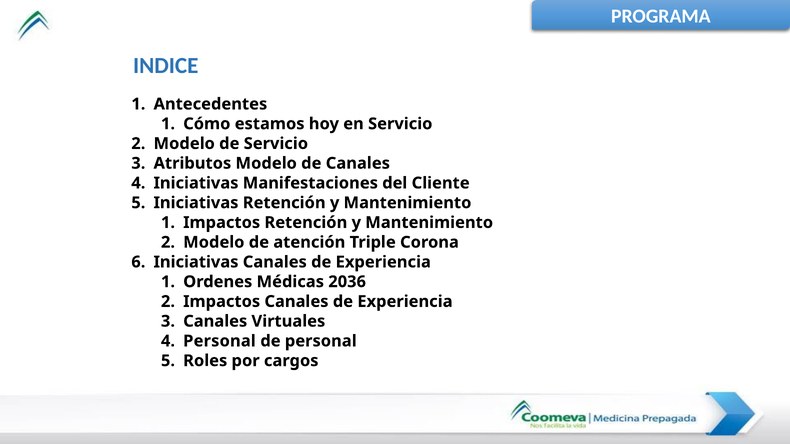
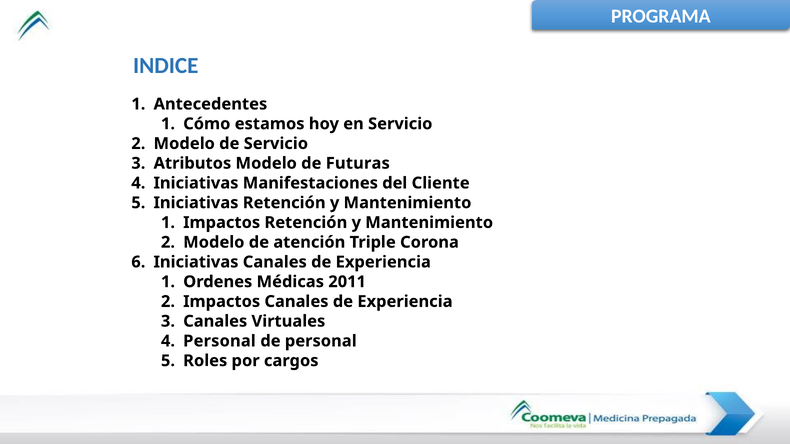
de Canales: Canales -> Futuras (358, 163)
2036: 2036 -> 2011 (347, 282)
